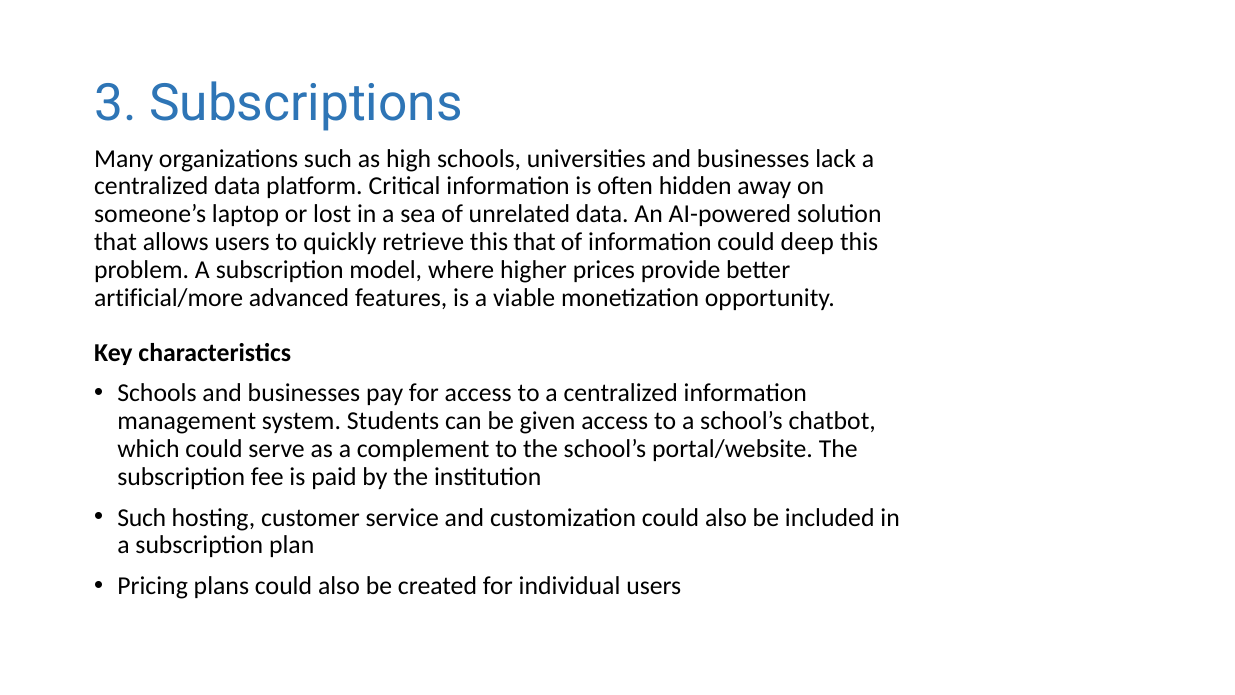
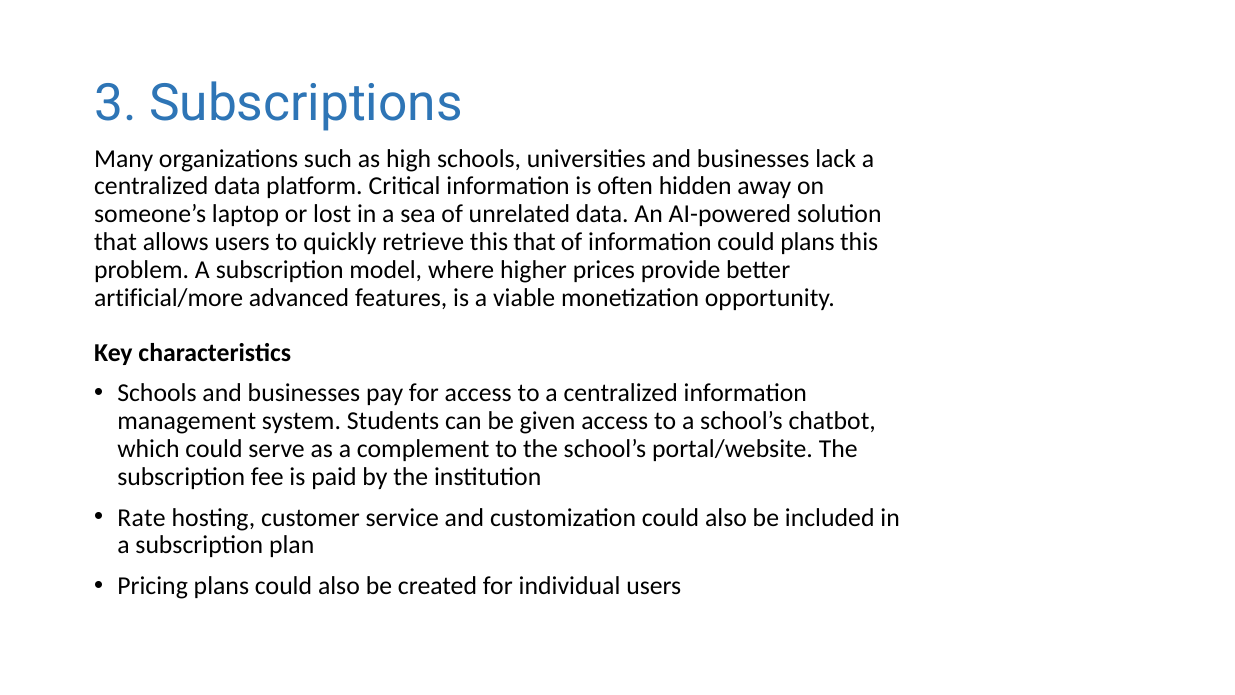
could deep: deep -> plans (807, 242)
Such: Such -> Rate (142, 517)
